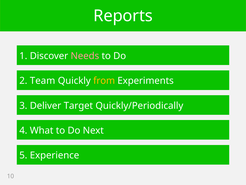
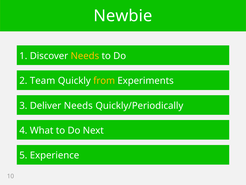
Reports: Reports -> Newbie (123, 16)
Needs colour: pink -> yellow (85, 56)
Deliver Target: Target -> Needs (78, 105)
